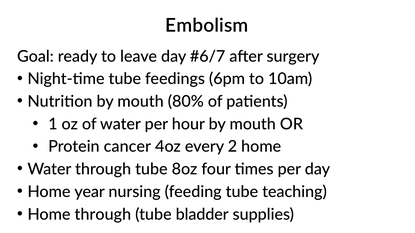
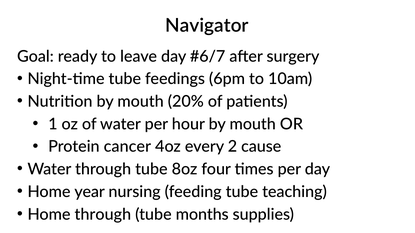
Embolism: Embolism -> Navigator (207, 26)
80%: 80% -> 20% (186, 102)
2 home: home -> cause (261, 147)
bladder: bladder -> months (202, 215)
